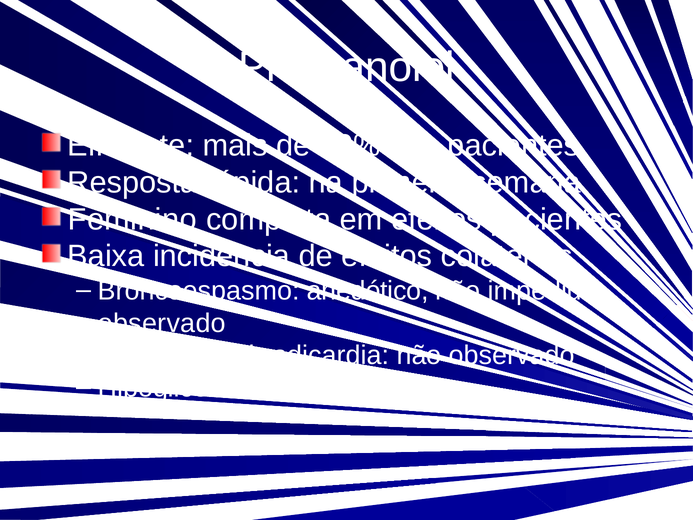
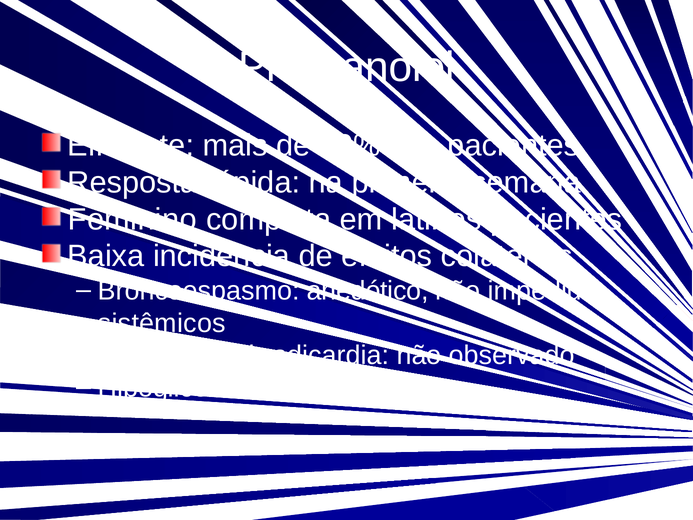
em efeitos: efeitos -> latinos (436, 219)
observado: observado -> sistêmicos (162, 323)
